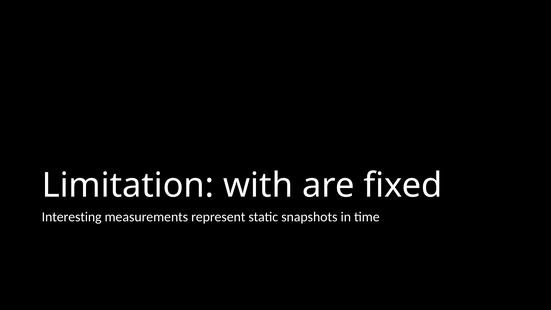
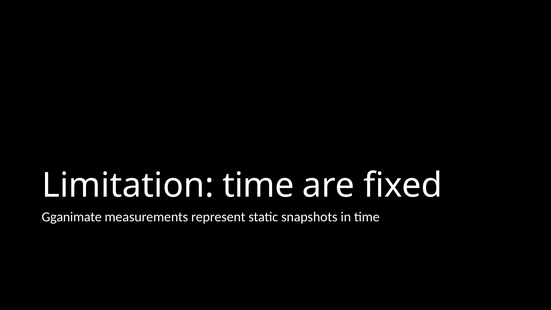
Limitation with: with -> time (258, 185)
Interesting: Interesting -> Gganimate (72, 217)
